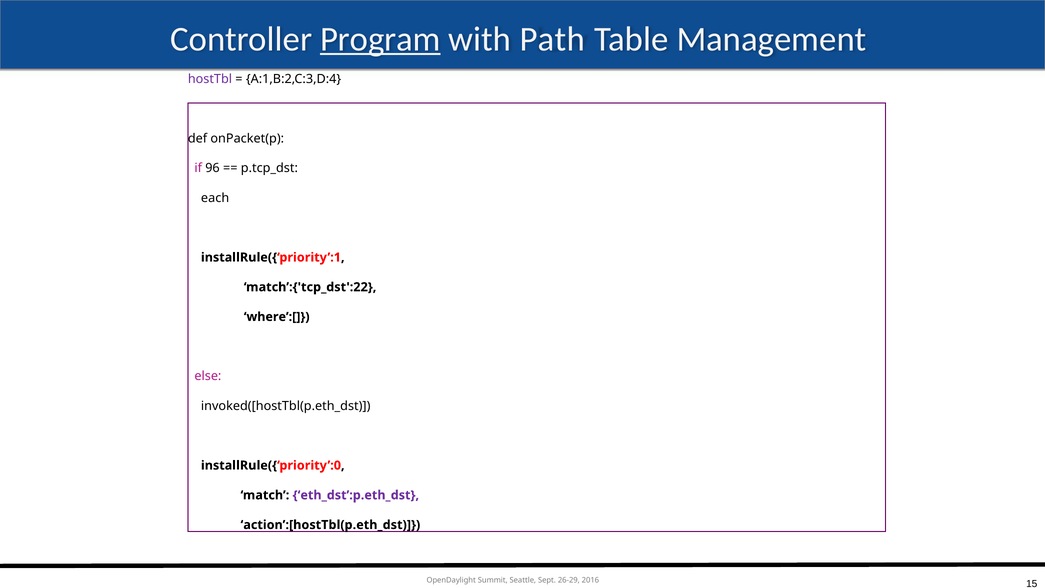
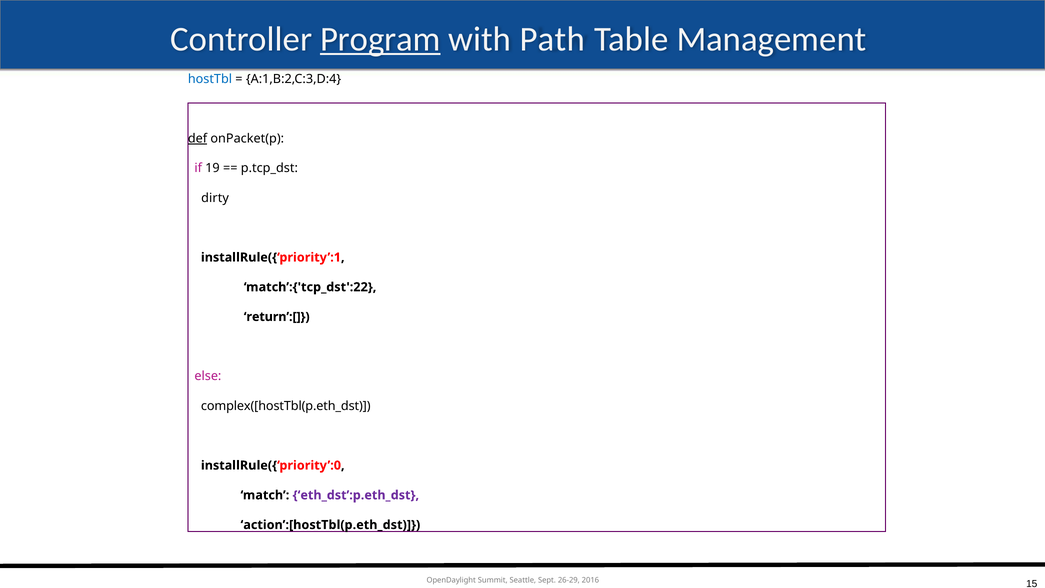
hostTbl colour: purple -> blue (210, 79)
def underline: none -> present (198, 138)
96: 96 -> 19 (212, 168)
each: each -> dirty (215, 198)
where’:[: where’:[ -> return’:[ (277, 317)
invoked([hostTbl(p.eth_dst: invoked([hostTbl(p.eth_dst -> complex([hostTbl(p.eth_dst (286, 406)
